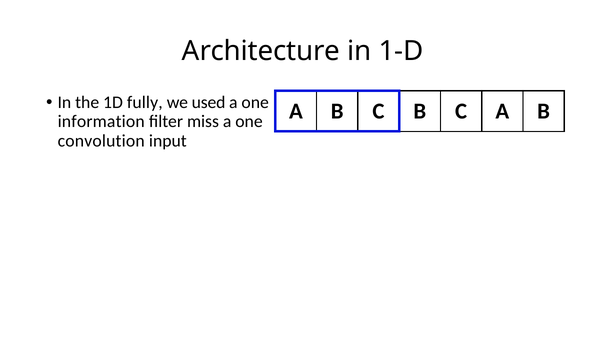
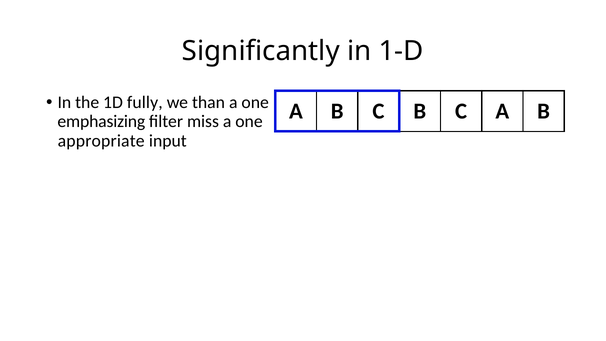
Architecture: Architecture -> Significantly (261, 51)
used: used -> than (209, 102)
information: information -> emphasizing (101, 122)
convolution: convolution -> appropriate (101, 141)
